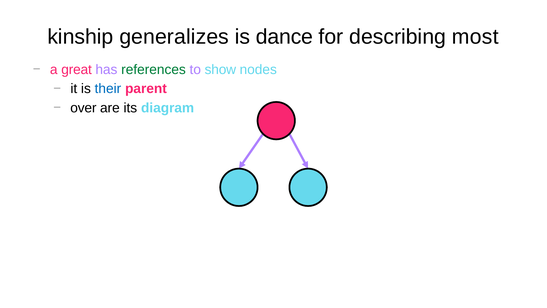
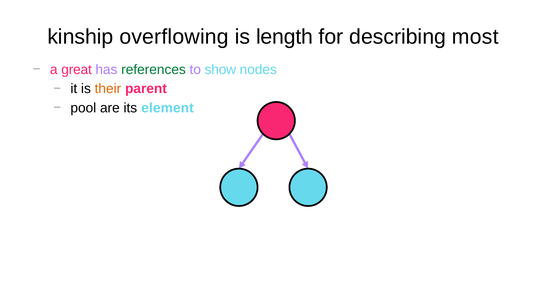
generalizes: generalizes -> overflowing (174, 37)
dance: dance -> length (285, 37)
their colour: blue -> orange (108, 89)
over: over -> pool (83, 108)
diagram: diagram -> element (168, 108)
